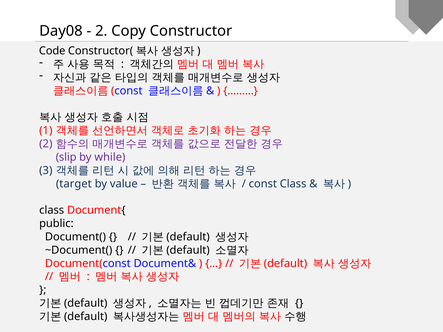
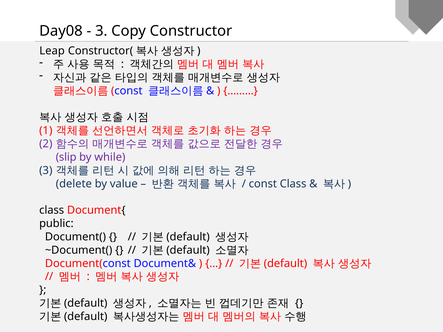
2: 2 -> 3 (101, 31)
Code: Code -> Leap (52, 51)
target: target -> delete (74, 184)
